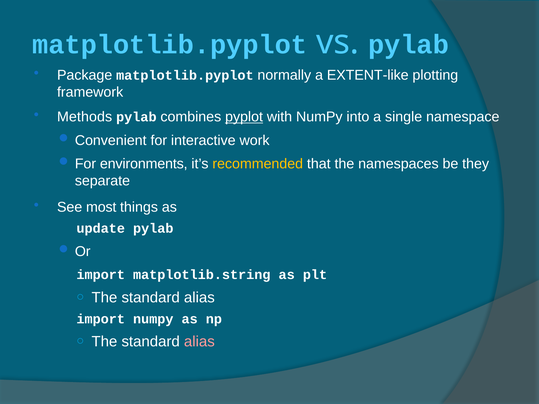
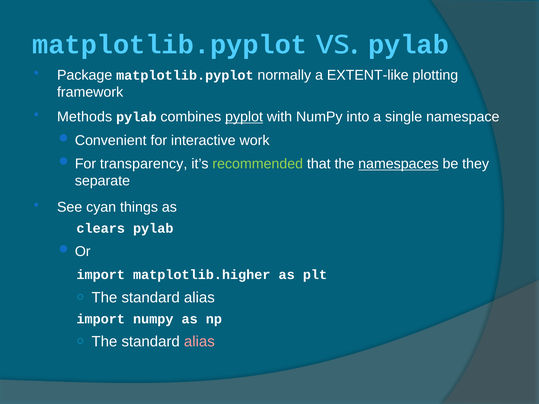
environments: environments -> transparency (144, 164)
recommended colour: yellow -> light green (258, 164)
namespaces underline: none -> present (398, 164)
most: most -> cyan (101, 207)
update: update -> clears (101, 229)
matplotlib.string: matplotlib.string -> matplotlib.higher (202, 275)
